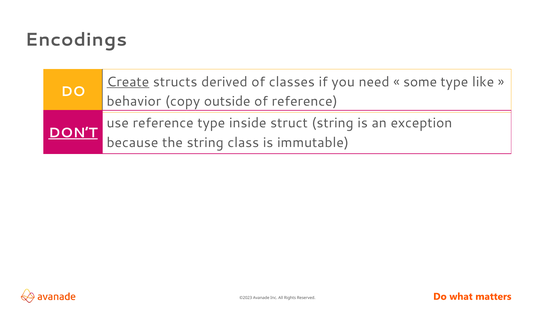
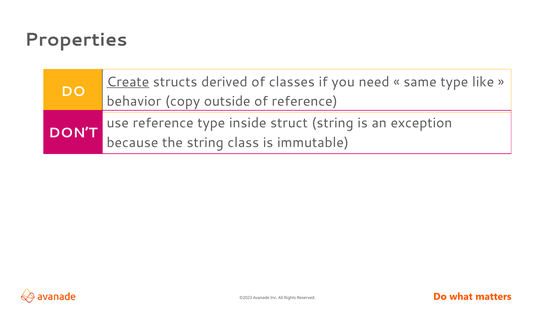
Encodings: Encodings -> Properties (76, 40)
some: some -> same (420, 82)
DON’T underline: present -> none (73, 133)
